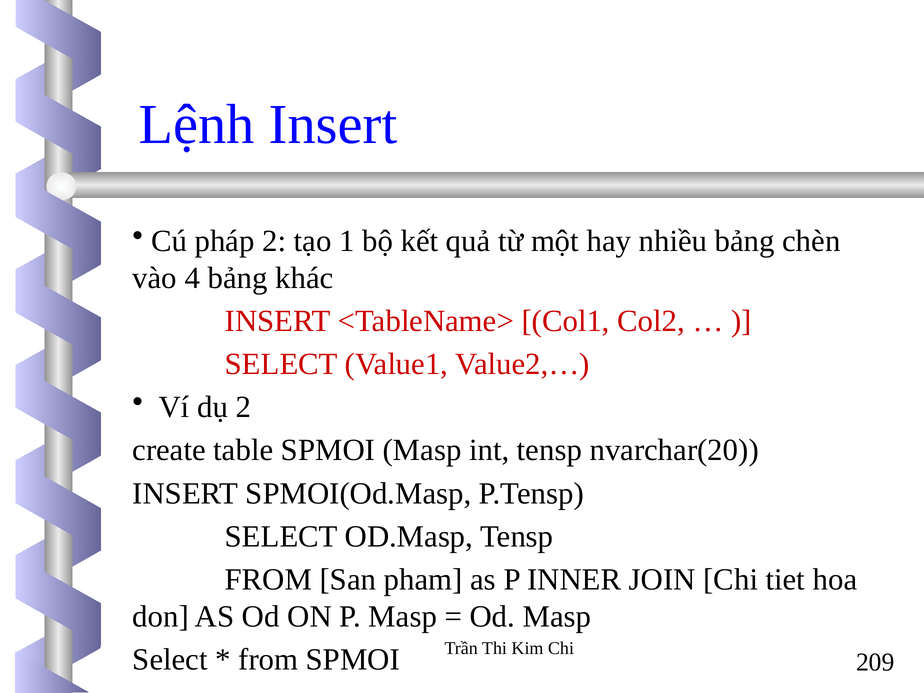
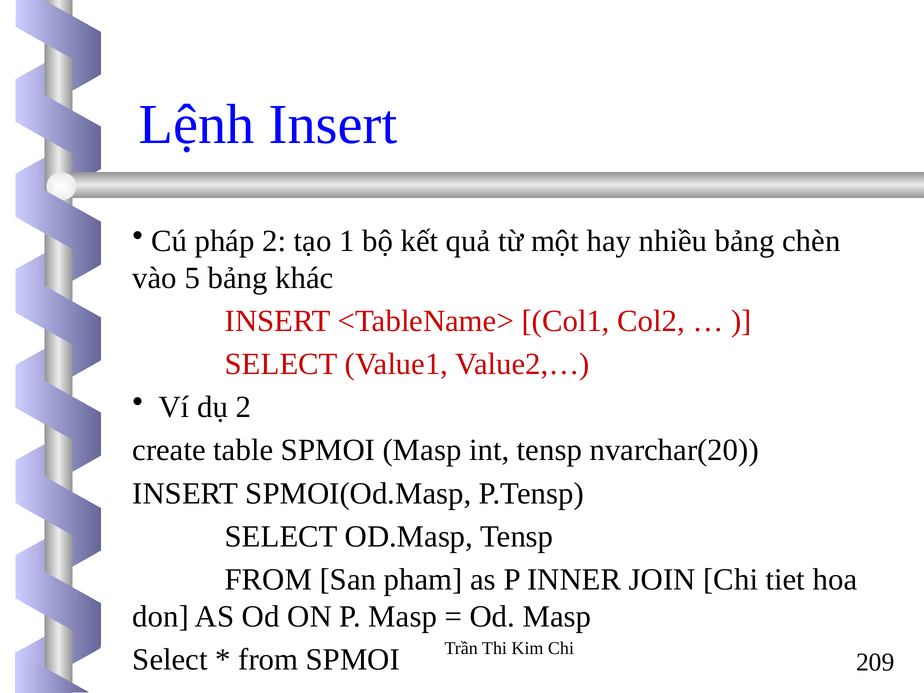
4: 4 -> 5 (192, 278)
